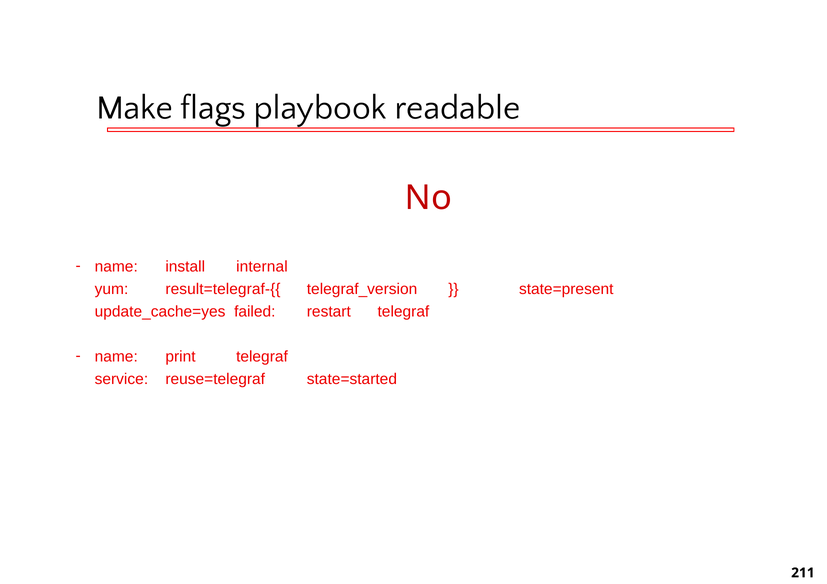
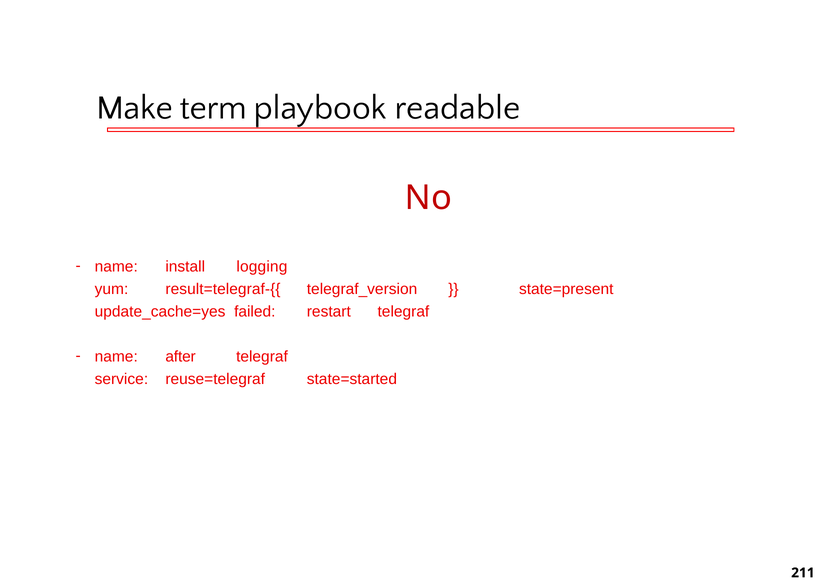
flags: flags -> term (213, 108)
internal: internal -> logging (262, 267)
print: print -> after (181, 357)
